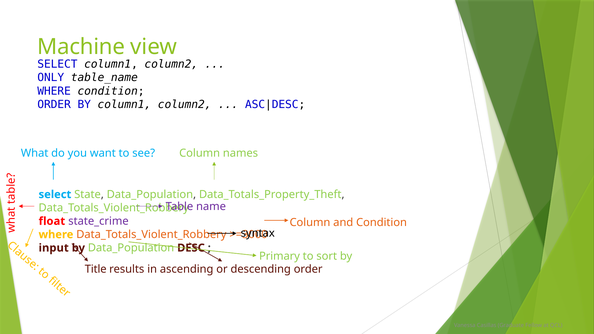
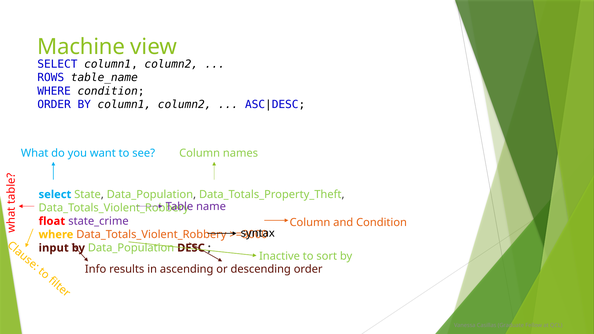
ONLY: ONLY -> ROWS (51, 78)
Primary: Primary -> Inactive (280, 256)
Title: Title -> Info (96, 269)
